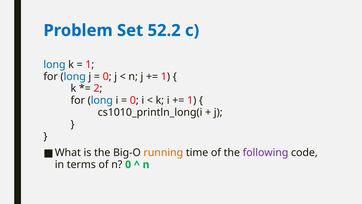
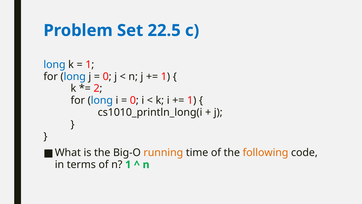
52.2: 52.2 -> 22.5 (164, 30)
following colour: purple -> orange (265, 152)
n 0: 0 -> 1 (128, 164)
